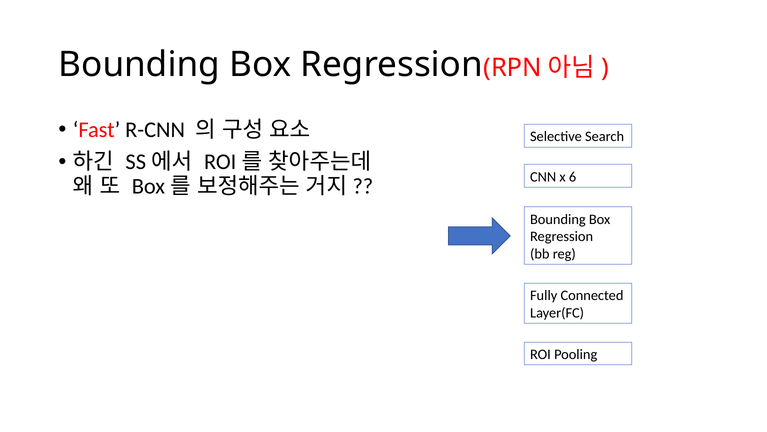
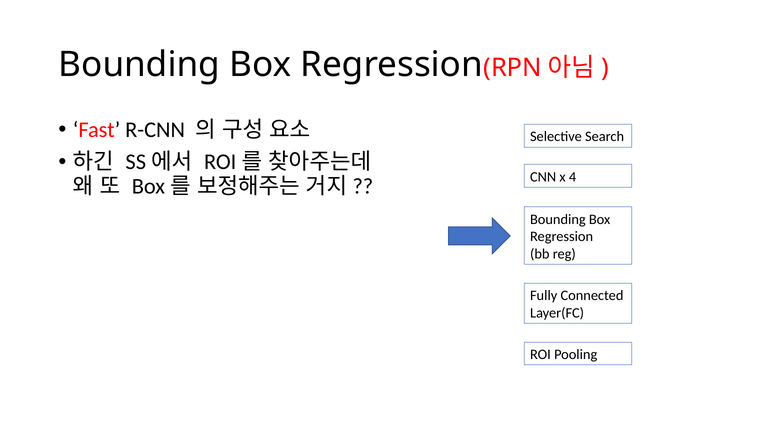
6: 6 -> 4 (573, 177)
